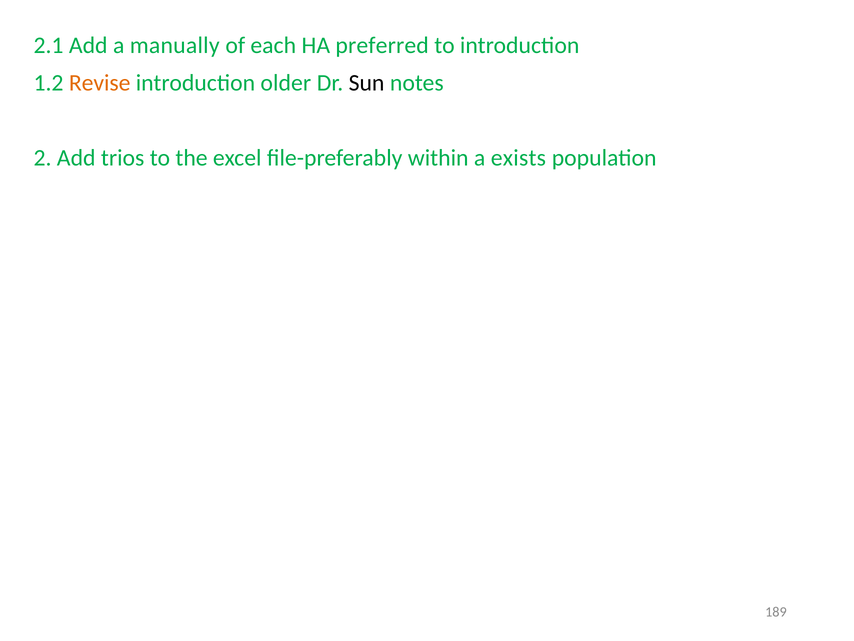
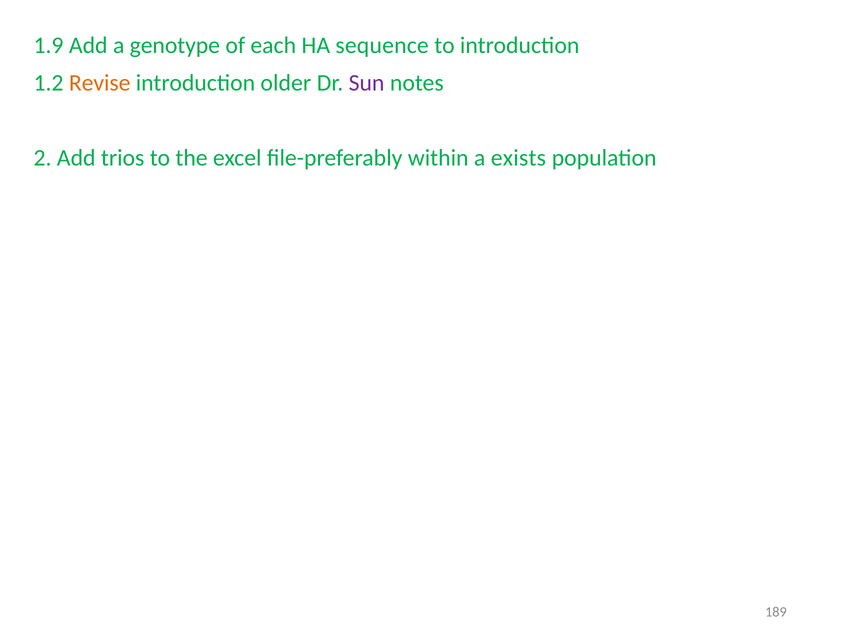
2.1: 2.1 -> 1.9 (49, 45)
manually: manually -> genotype (175, 45)
preferred: preferred -> sequence (382, 45)
Sun colour: black -> purple (367, 83)
